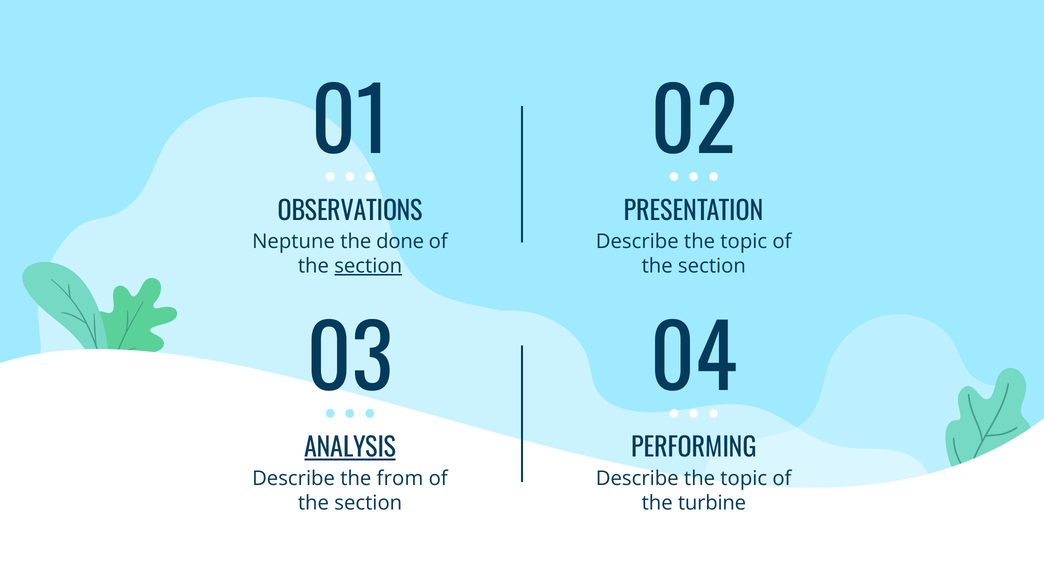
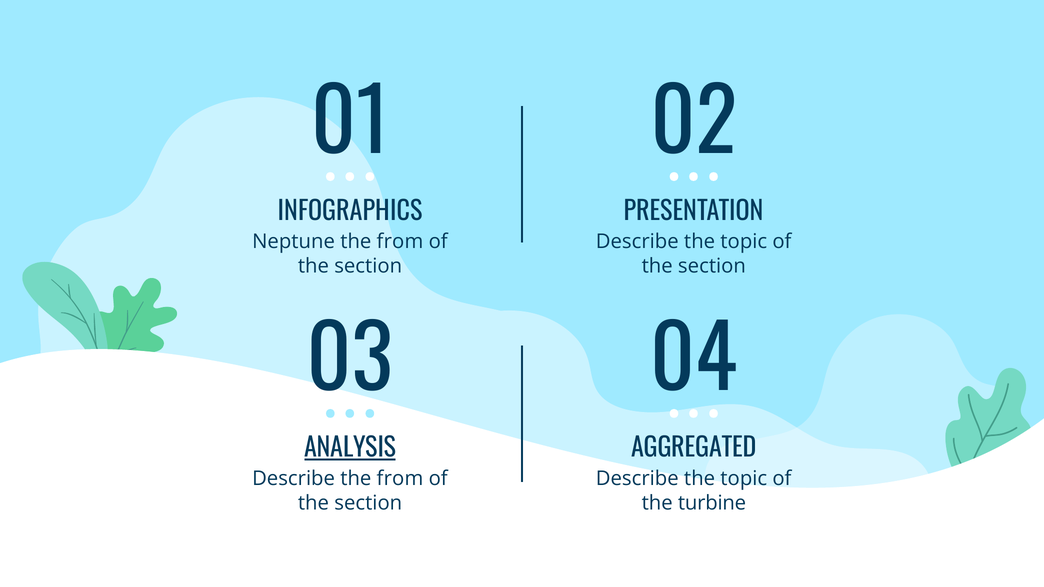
OBSERVATIONS: OBSERVATIONS -> INFOGRAPHICS (350, 211)
done: done -> from (400, 242)
section underline: present -> none (368, 266)
PERFORMING: PERFORMING -> AGGREGATED (694, 448)
